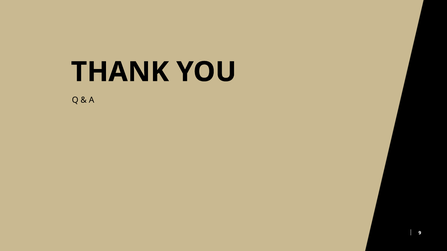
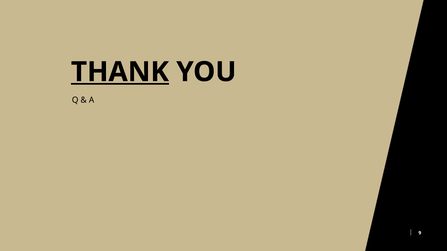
THANK underline: none -> present (120, 72)
